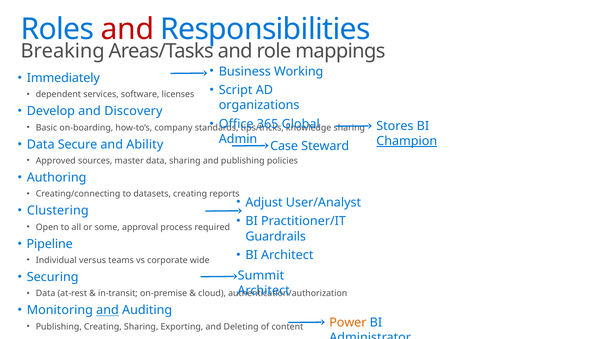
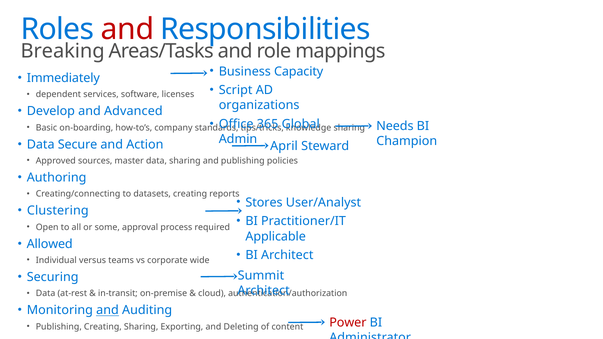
Working: Working -> Capacity (299, 71)
Discovery: Discovery -> Advanced (133, 111)
Stores: Stores -> Needs (395, 126)
Champion underline: present -> none (407, 141)
Ability: Ability -> Action (145, 145)
Case: Case -> April (284, 146)
Adjust: Adjust -> Stores (264, 203)
Guardrails: Guardrails -> Applicable (276, 236)
Pipeline: Pipeline -> Allowed (50, 244)
Power colour: orange -> red (348, 323)
